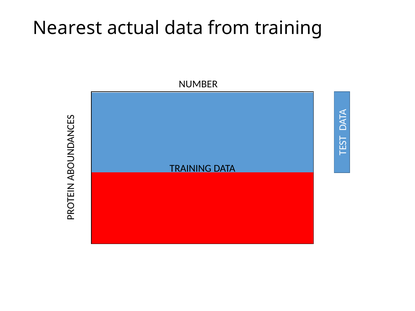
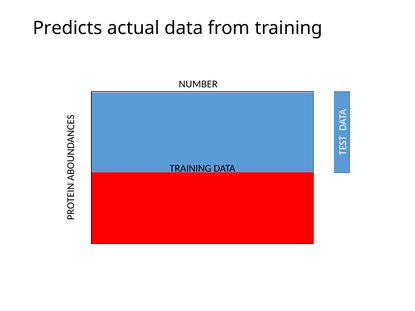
Nearest: Nearest -> Predicts (68, 28)
